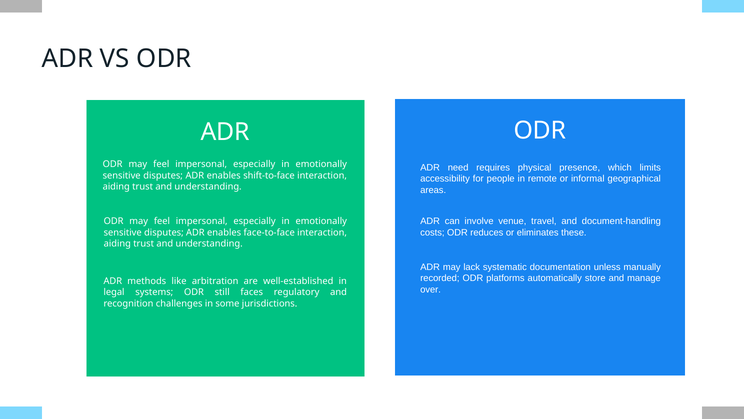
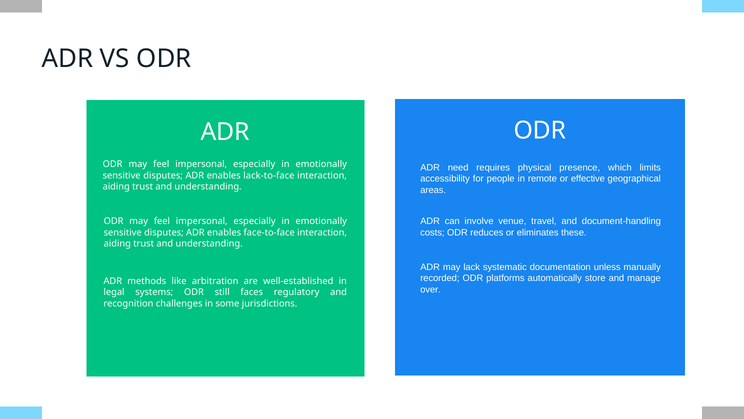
shift-to-face: shift-to-face -> lack-to-face (269, 175)
informal: informal -> effective (588, 179)
